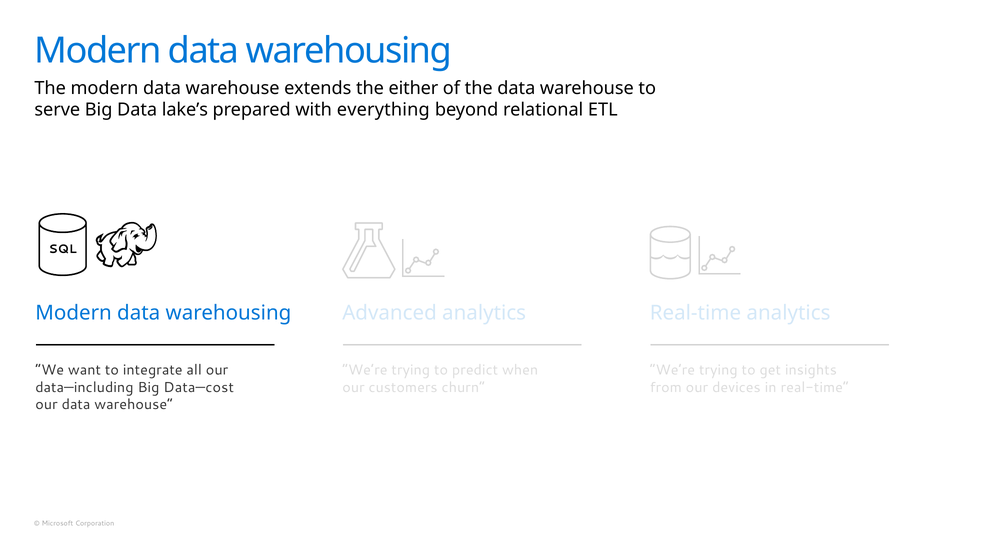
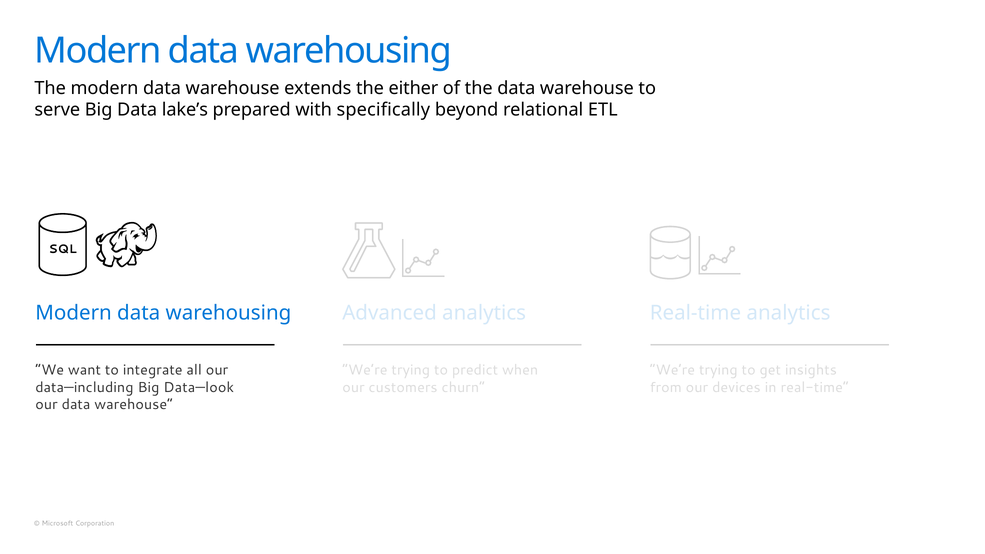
everything: everything -> specifically (383, 110)
Data—cost: Data—cost -> Data—look (199, 387)
